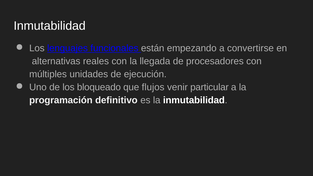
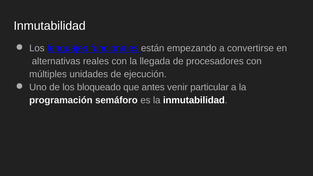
flujos: flujos -> antes (153, 87)
definitivo: definitivo -> semáforo (116, 100)
